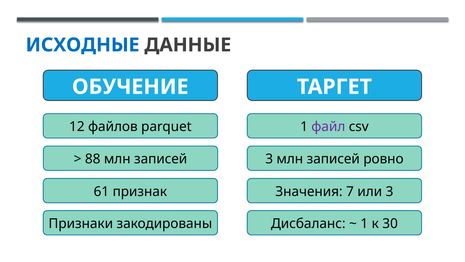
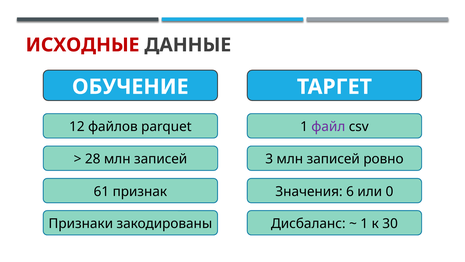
ИСХОДНЫЕ colour: blue -> red (83, 45)
88: 88 -> 28 (93, 159)
7: 7 -> 6 (350, 191)
или 3: 3 -> 0 (390, 191)
